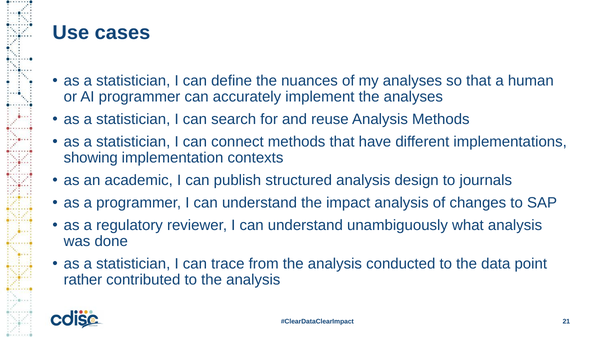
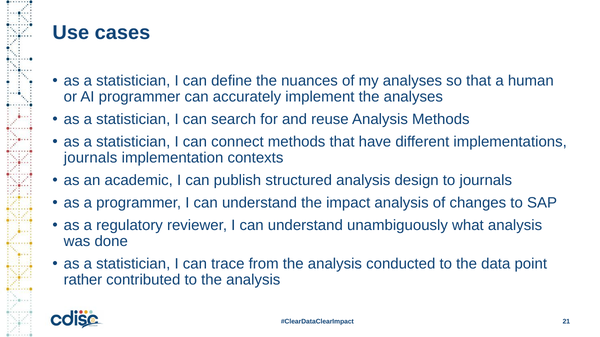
showing: showing -> journals (91, 158)
